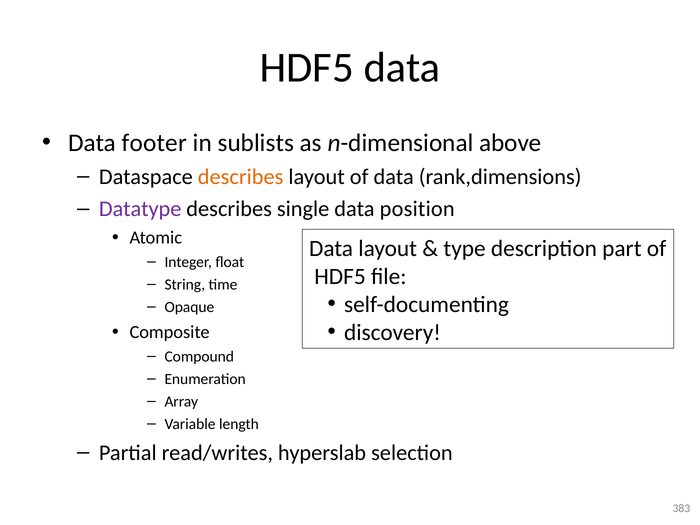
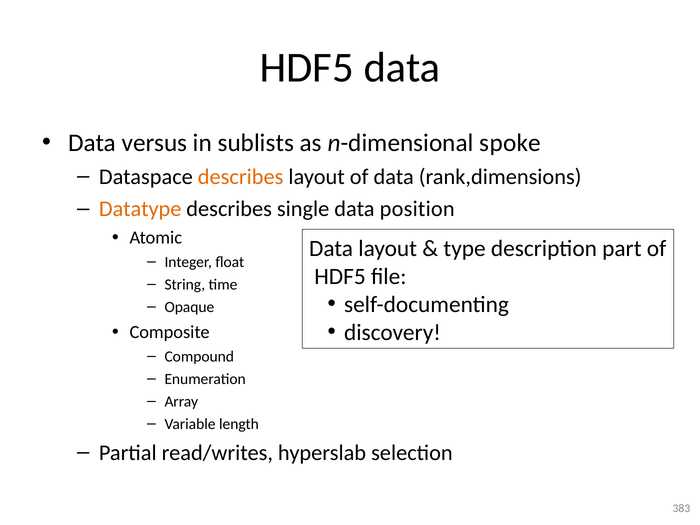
footer: footer -> versus (154, 143)
above: above -> spoke (510, 143)
Datatype colour: purple -> orange (140, 209)
